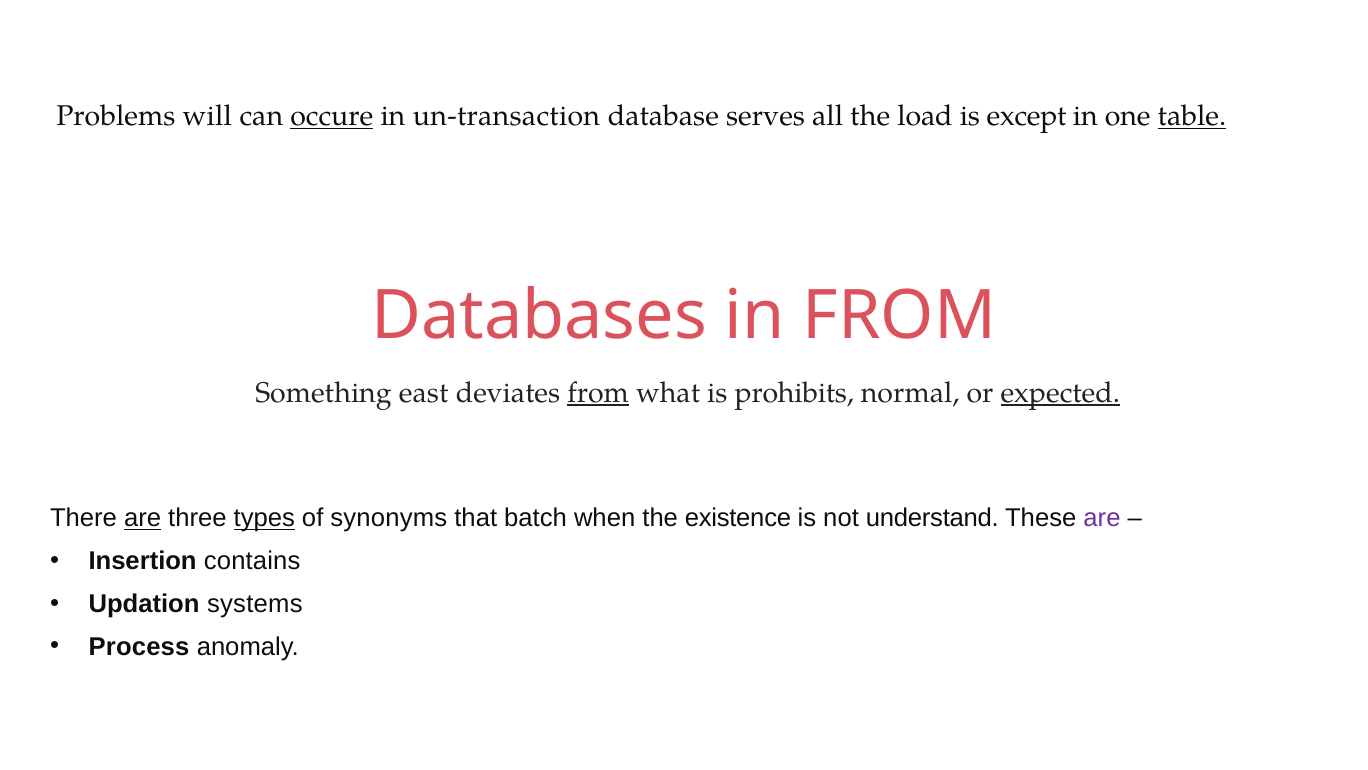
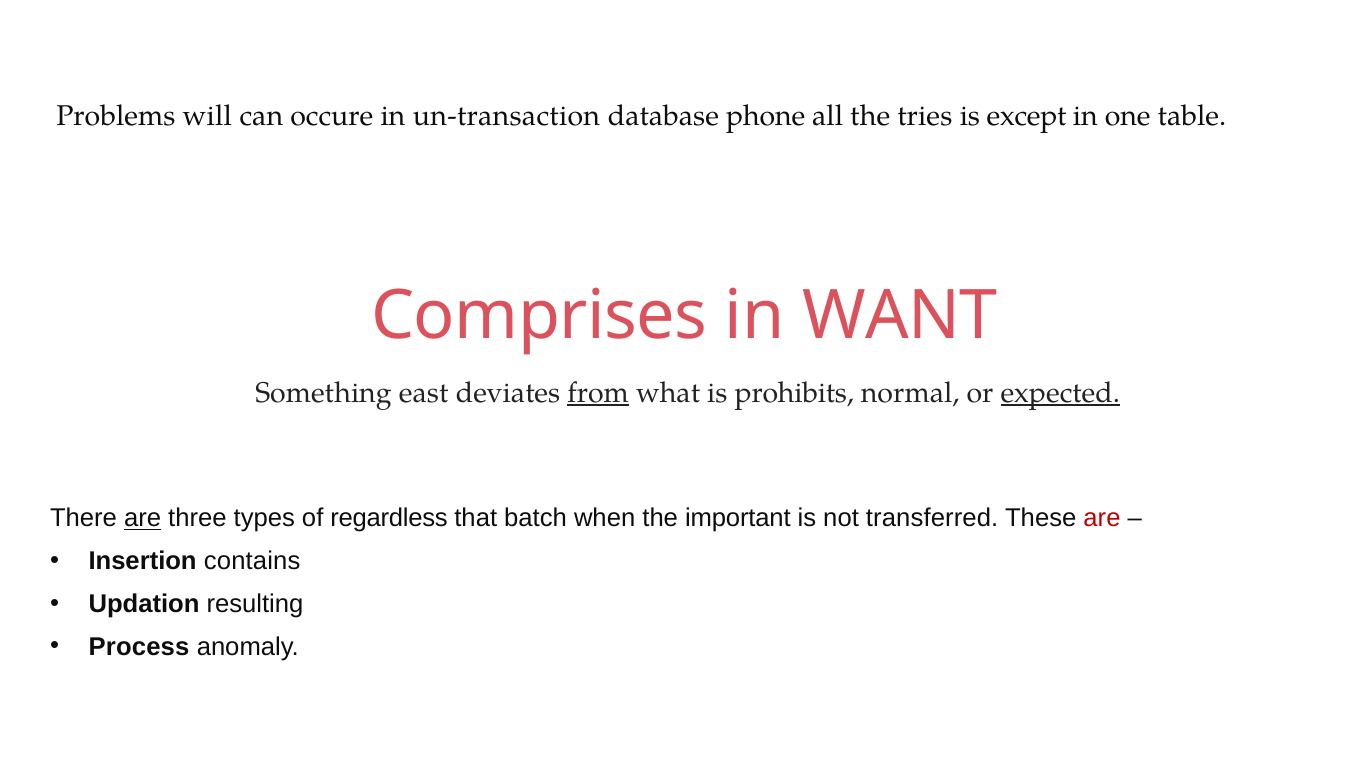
occure underline: present -> none (332, 116)
serves: serves -> phone (766, 116)
load: load -> tries (925, 116)
table underline: present -> none (1192, 116)
Databases: Databases -> Comprises (539, 316)
in FROM: FROM -> WANT (900, 316)
types underline: present -> none (264, 518)
synonyms: synonyms -> regardless (389, 518)
existence: existence -> important (738, 518)
understand: understand -> transferred (932, 518)
are colour: purple -> red (1102, 518)
systems: systems -> resulting (255, 604)
